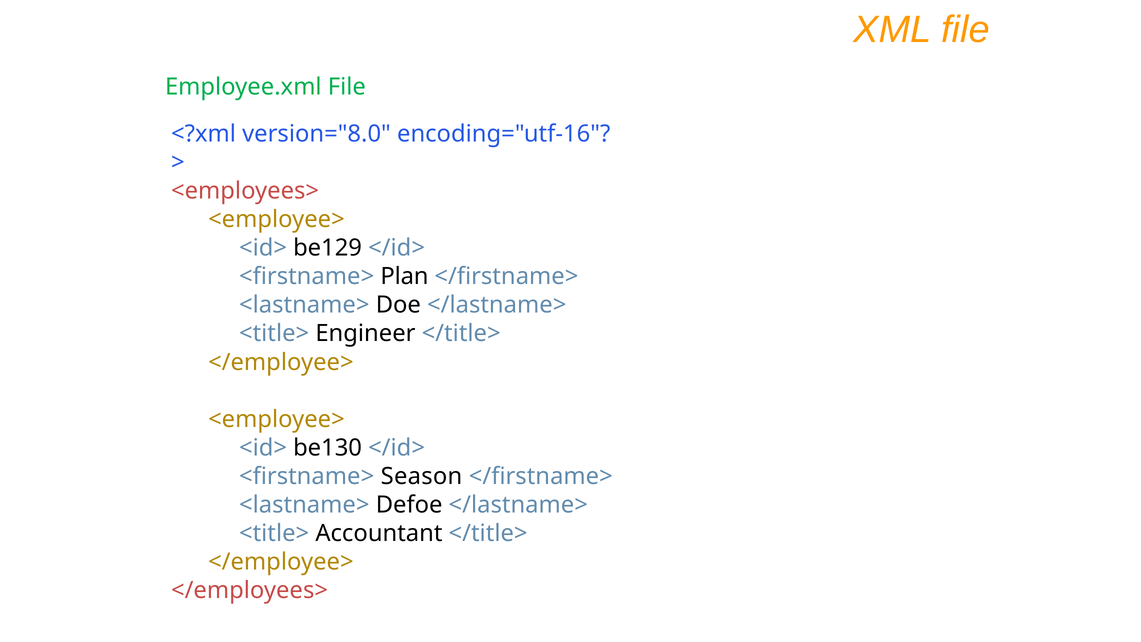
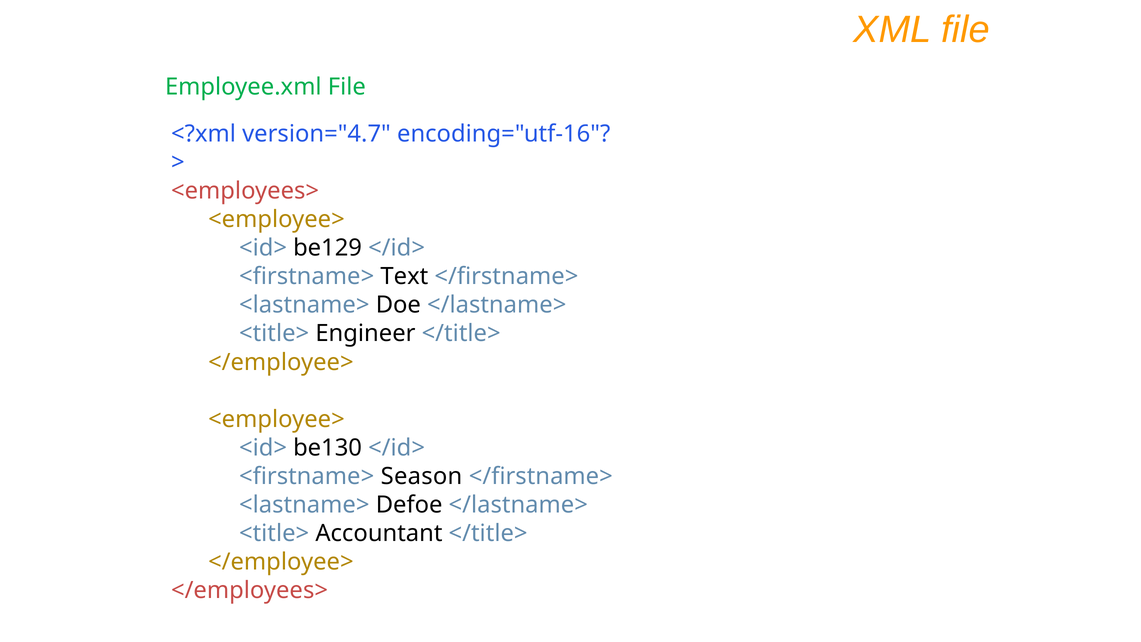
version="8.0: version="8.0 -> version="4.7 (316, 134)
Plan: Plan -> Text (404, 276)
